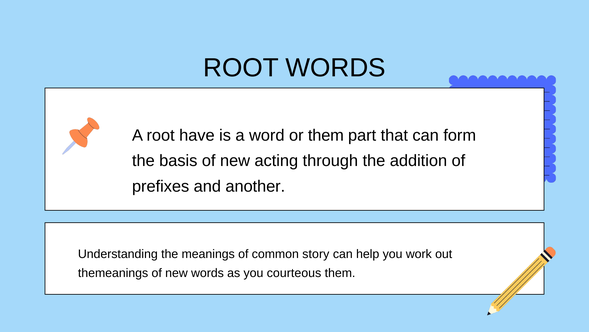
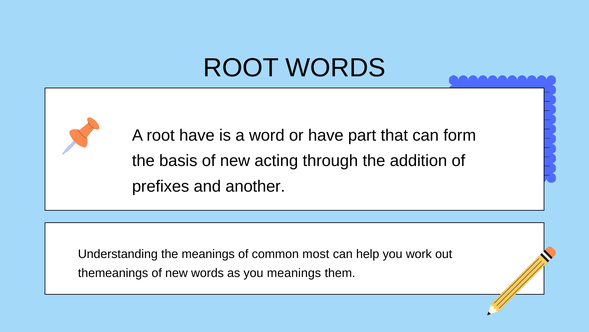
or them: them -> have (326, 135)
story: story -> most (316, 253)
you courteous: courteous -> meanings (294, 273)
